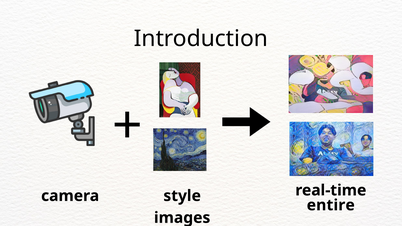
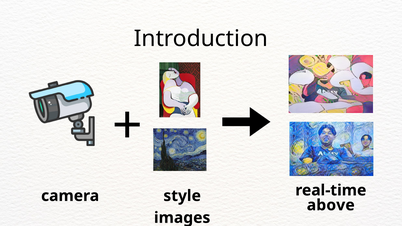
entire: entire -> above (331, 205)
